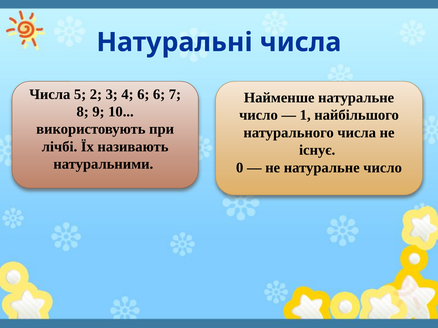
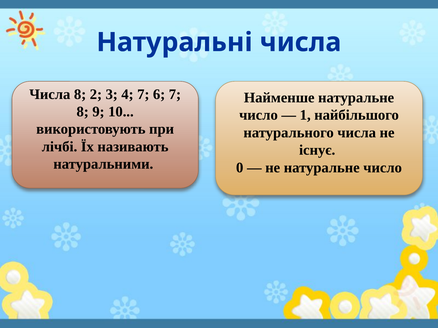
Числа 5: 5 -> 8 (80, 94)
4 6: 6 -> 7 (143, 94)
